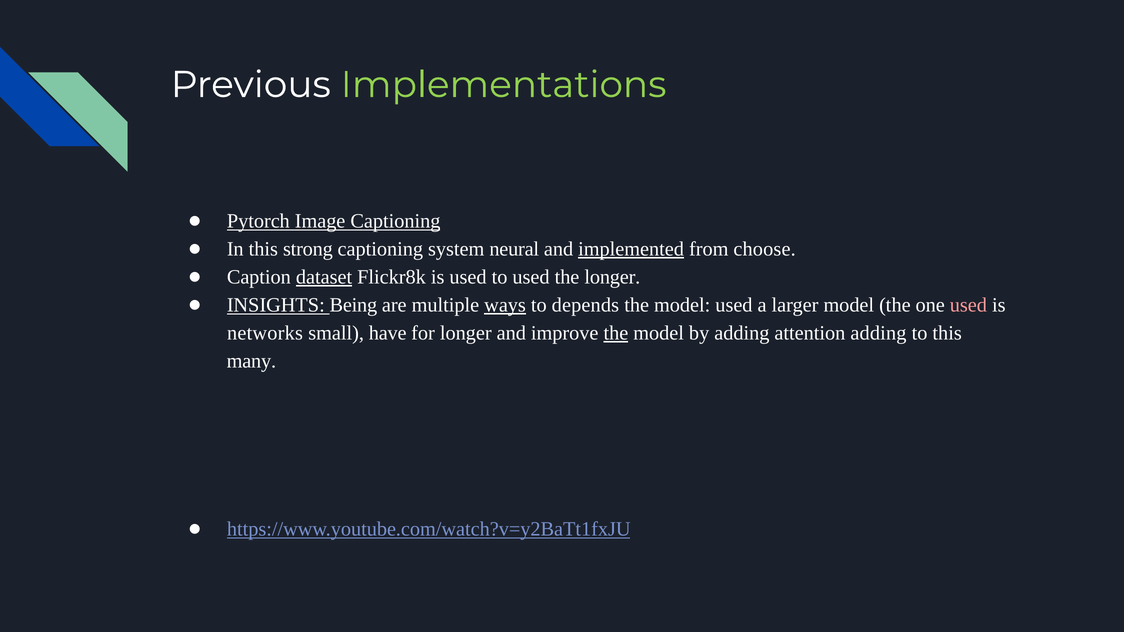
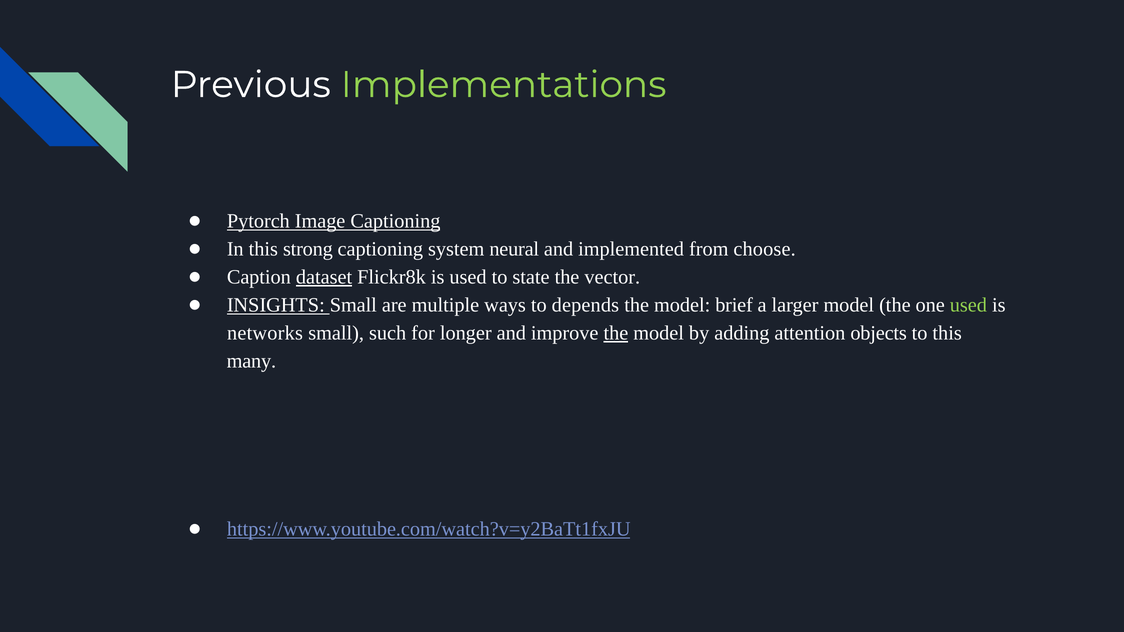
implemented underline: present -> none (631, 249)
to used: used -> state (531, 277)
the longer: longer -> vector (612, 277)
INSIGHTS Being: Being -> Small (353, 305)
ways underline: present -> none (505, 305)
model used: used -> brief (734, 305)
used colour: pink -> light green (968, 305)
have: have -> such (388, 333)
attention adding: adding -> objects (879, 333)
